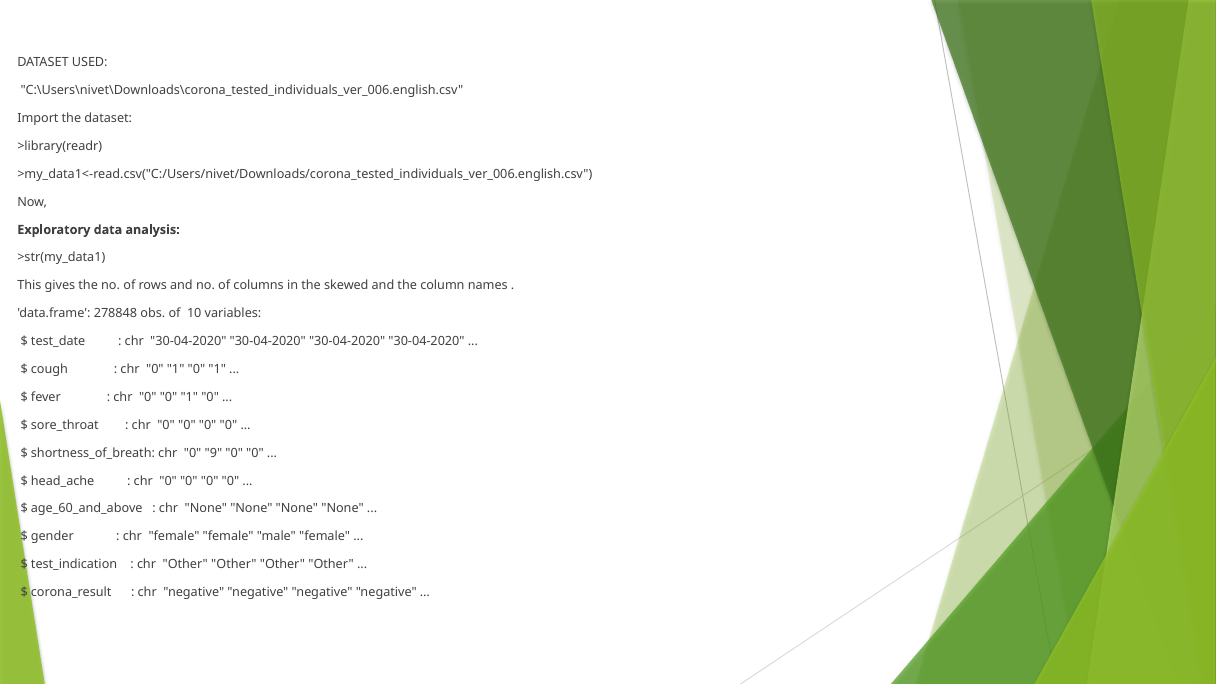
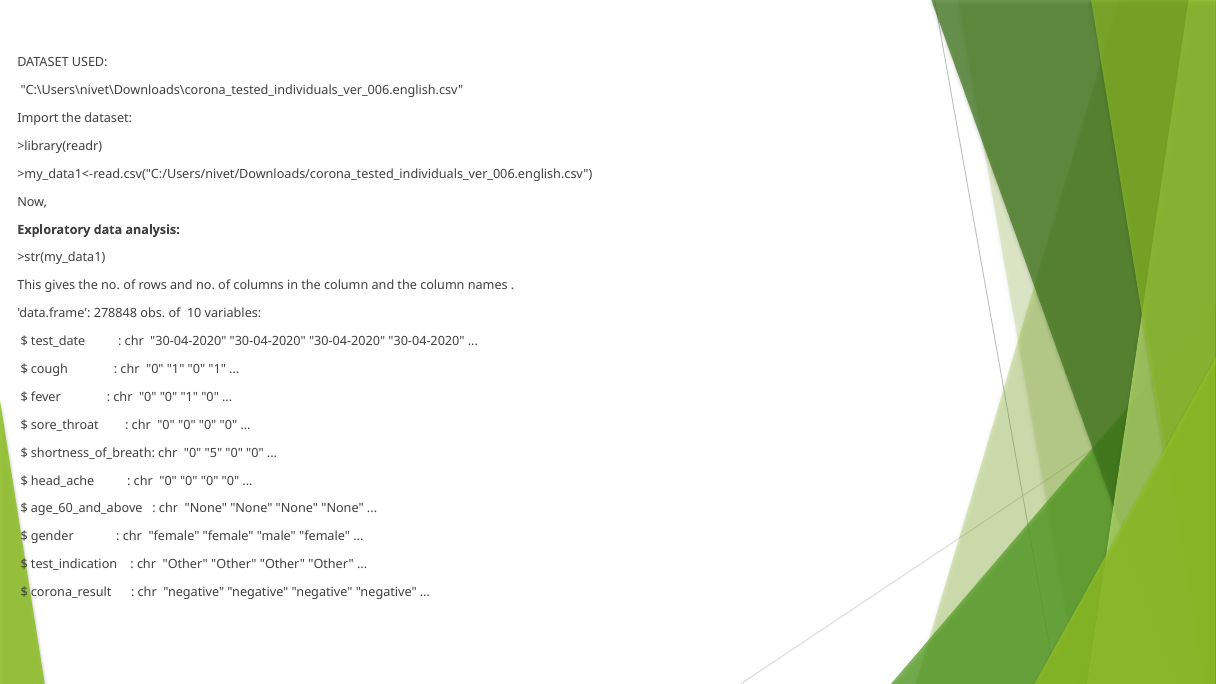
in the skewed: skewed -> column (346, 286)
9: 9 -> 5 (213, 453)
